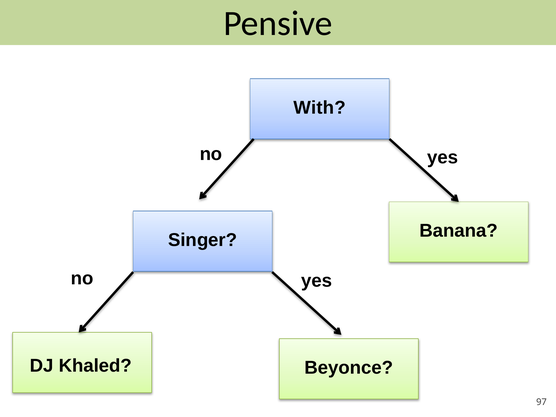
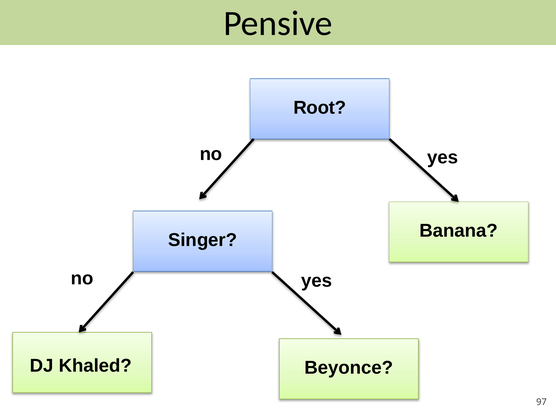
With: With -> Root (320, 108)
